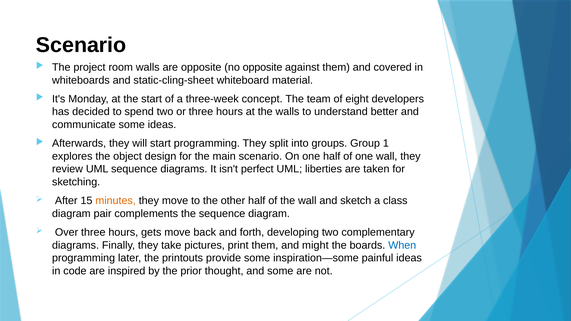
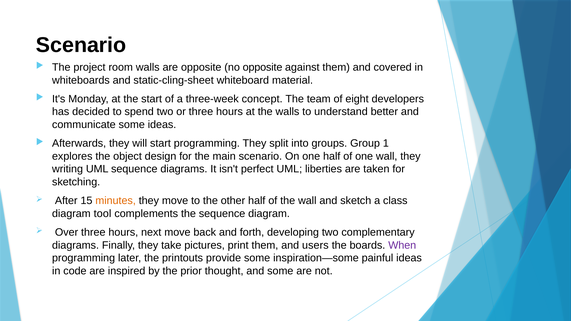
review: review -> writing (68, 169)
pair: pair -> tool (103, 214)
gets: gets -> next (151, 232)
might: might -> users (315, 245)
When colour: blue -> purple (402, 245)
